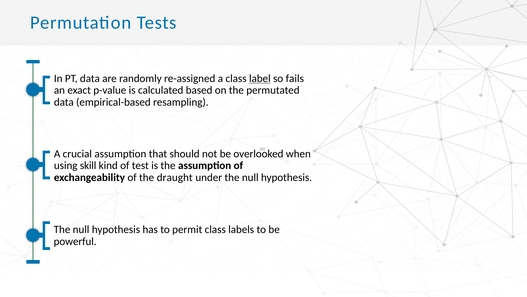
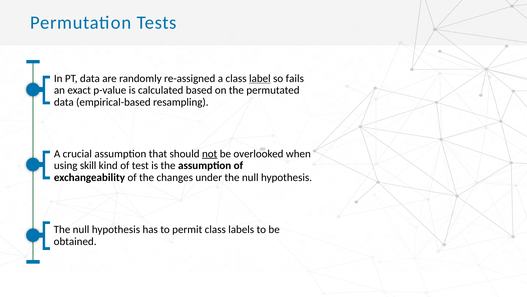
not underline: none -> present (210, 153)
draught: draught -> changes (175, 177)
powerful: powerful -> obtained (75, 241)
